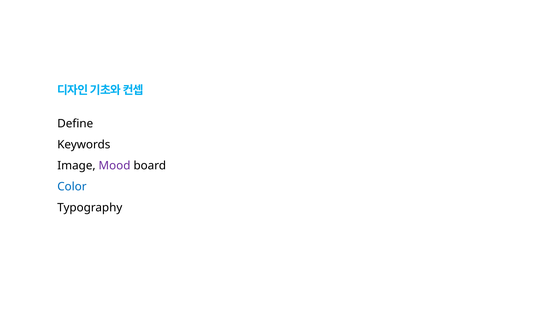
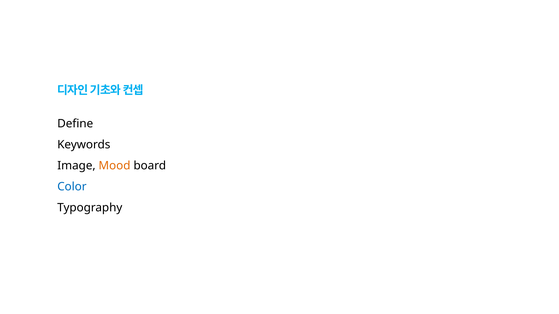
Mood colour: purple -> orange (115, 166)
